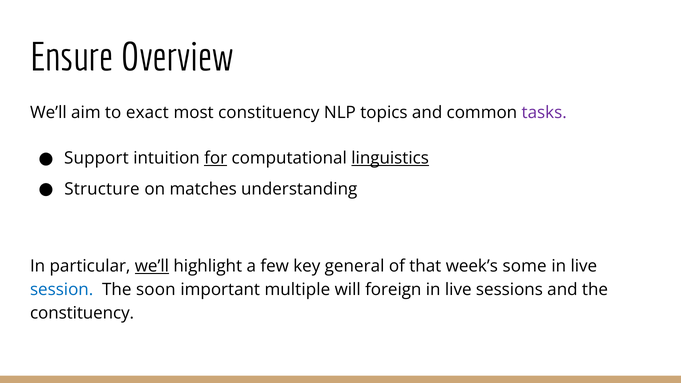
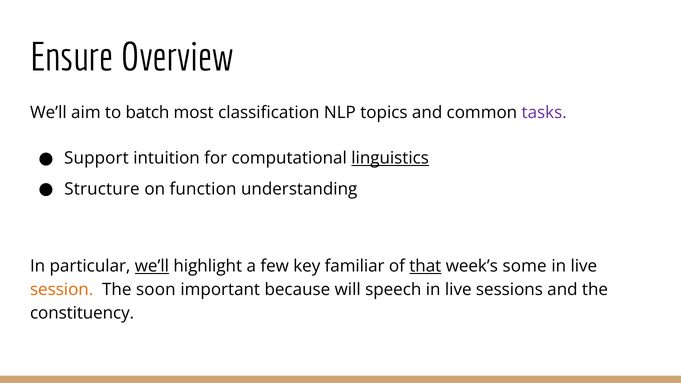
exact: exact -> batch (148, 113)
most constituency: constituency -> classification (269, 113)
for underline: present -> none (216, 158)
matches: matches -> function (203, 189)
general: general -> familiar (355, 266)
that underline: none -> present (425, 266)
session colour: blue -> orange (62, 290)
multiple: multiple -> because (297, 290)
foreign: foreign -> speech (393, 290)
